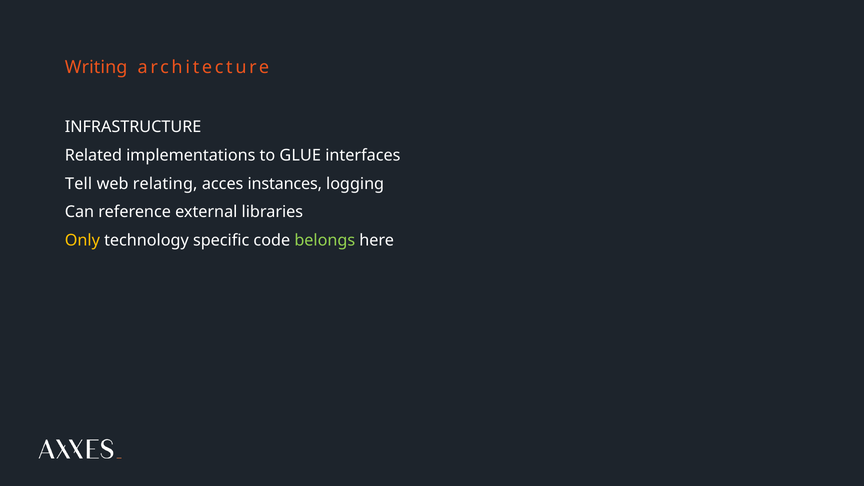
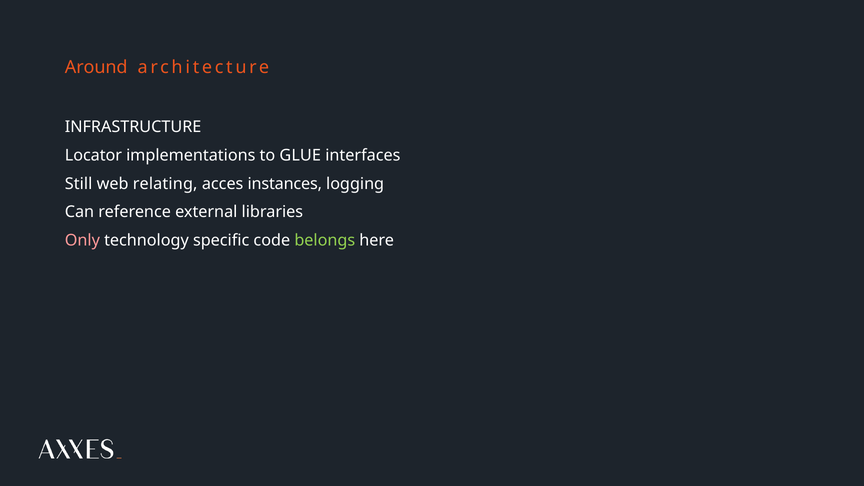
Writing: Writing -> Around (96, 67)
Related: Related -> Locator (93, 155)
Tell: Tell -> Still (79, 184)
Only colour: yellow -> pink (82, 241)
